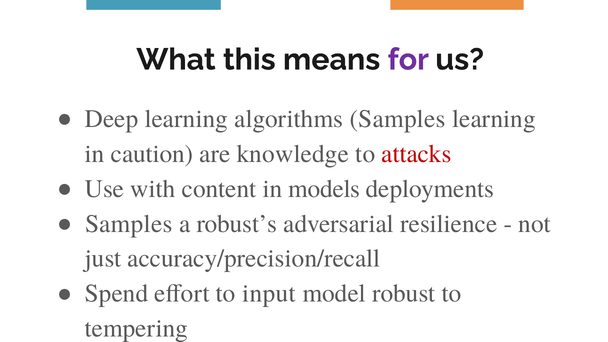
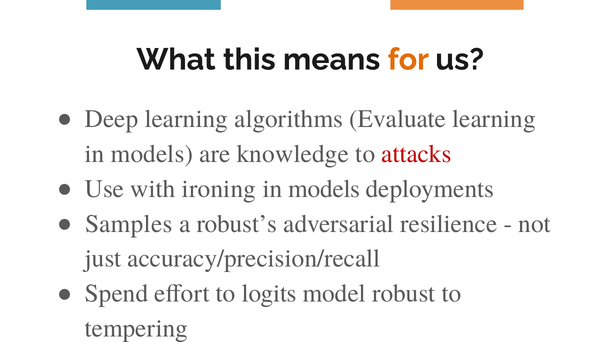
for colour: purple -> orange (408, 60)
algorithms Samples: Samples -> Evaluate (398, 119)
caution: caution -> models (152, 154)
content: content -> ironing (219, 189)
input: input -> logits (269, 294)
